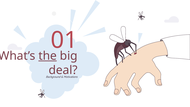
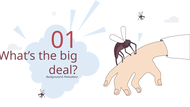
the underline: present -> none (48, 56)
